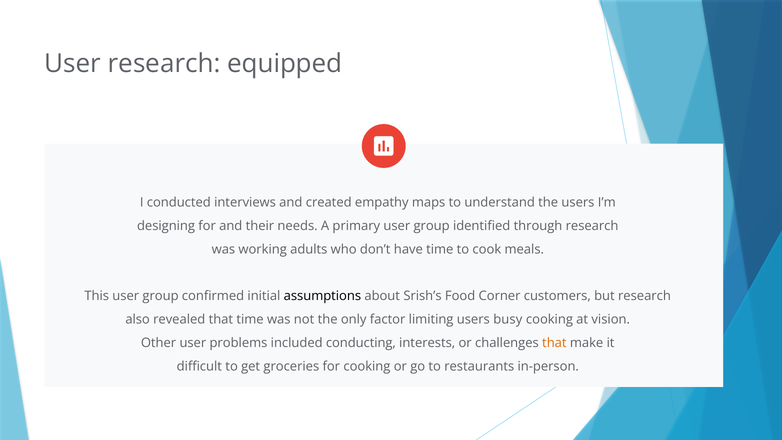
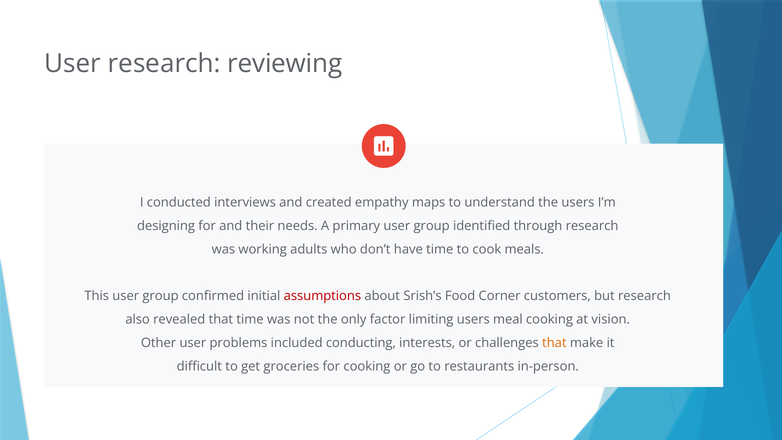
equipped: equipped -> reviewing (285, 64)
assumptions colour: black -> red (322, 296)
busy: busy -> meal (508, 319)
